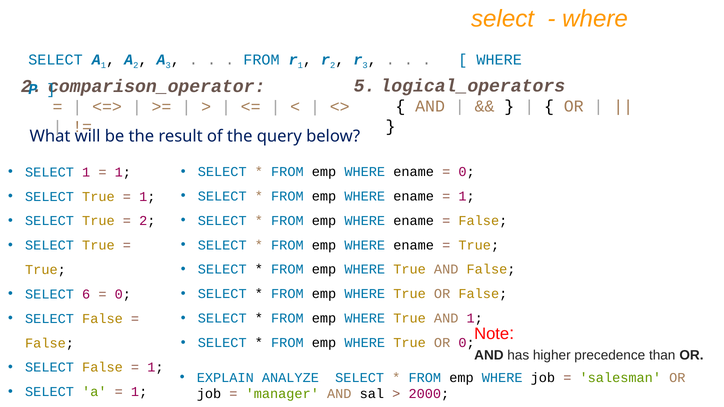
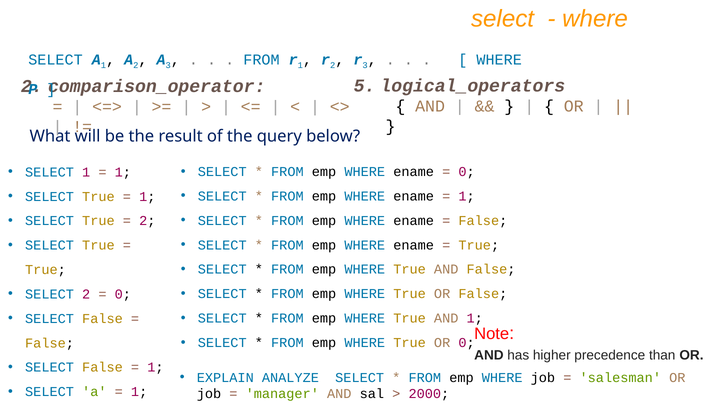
SELECT 6: 6 -> 2 (86, 294)
